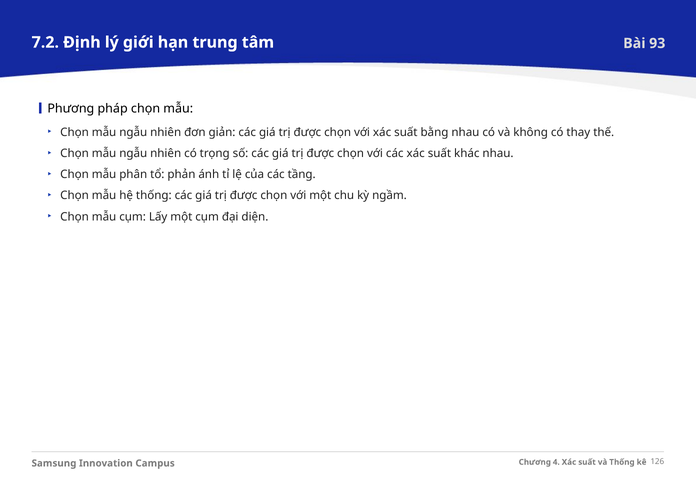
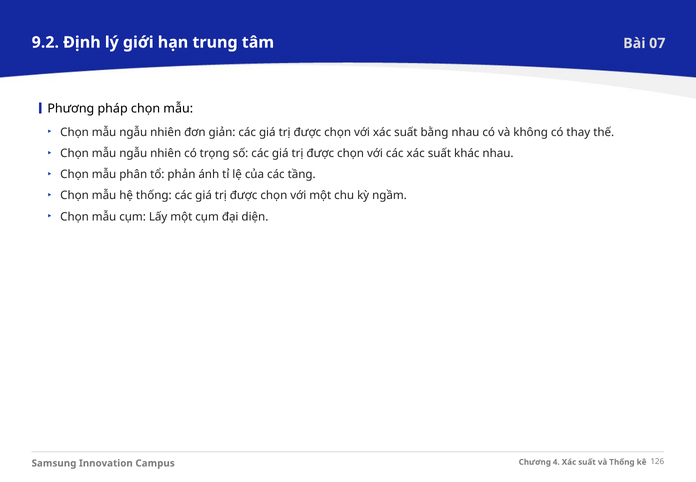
7.2: 7.2 -> 9.2 (45, 42)
93: 93 -> 07 (657, 43)
